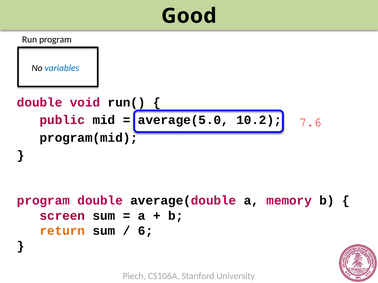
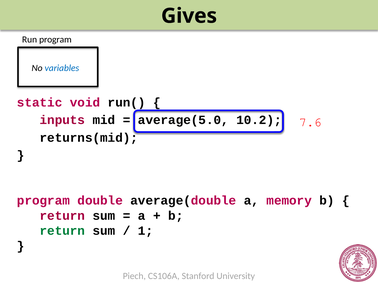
Good: Good -> Gives (189, 16)
double: double -> static (40, 103)
public: public -> inputs (62, 120)
program(mid: program(mid -> returns(mid (89, 138)
screen: screen -> return (62, 216)
return colour: orange -> green (62, 231)
6: 6 -> 1 (146, 231)
